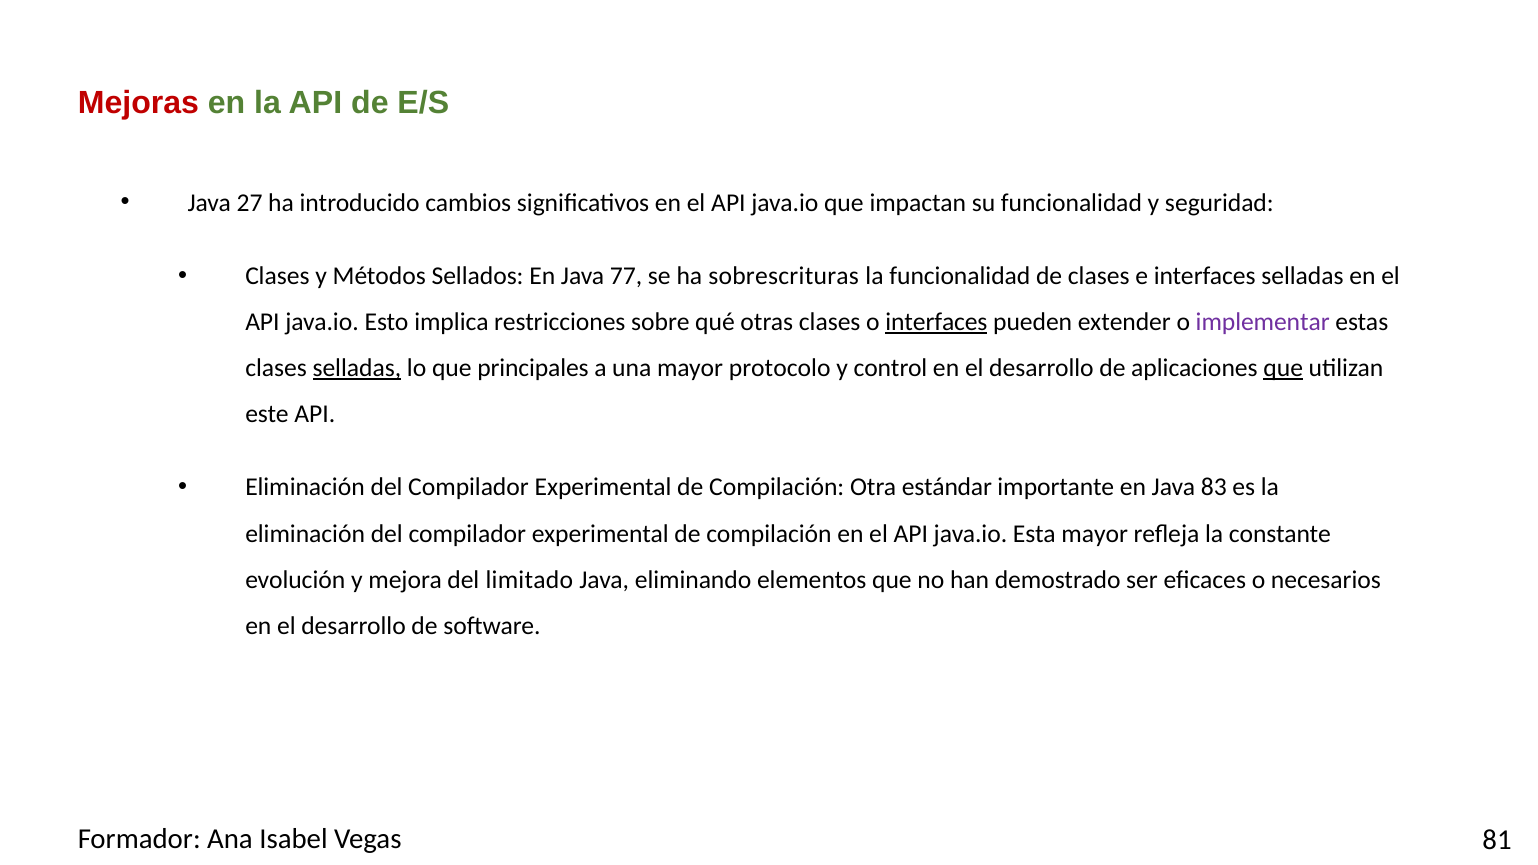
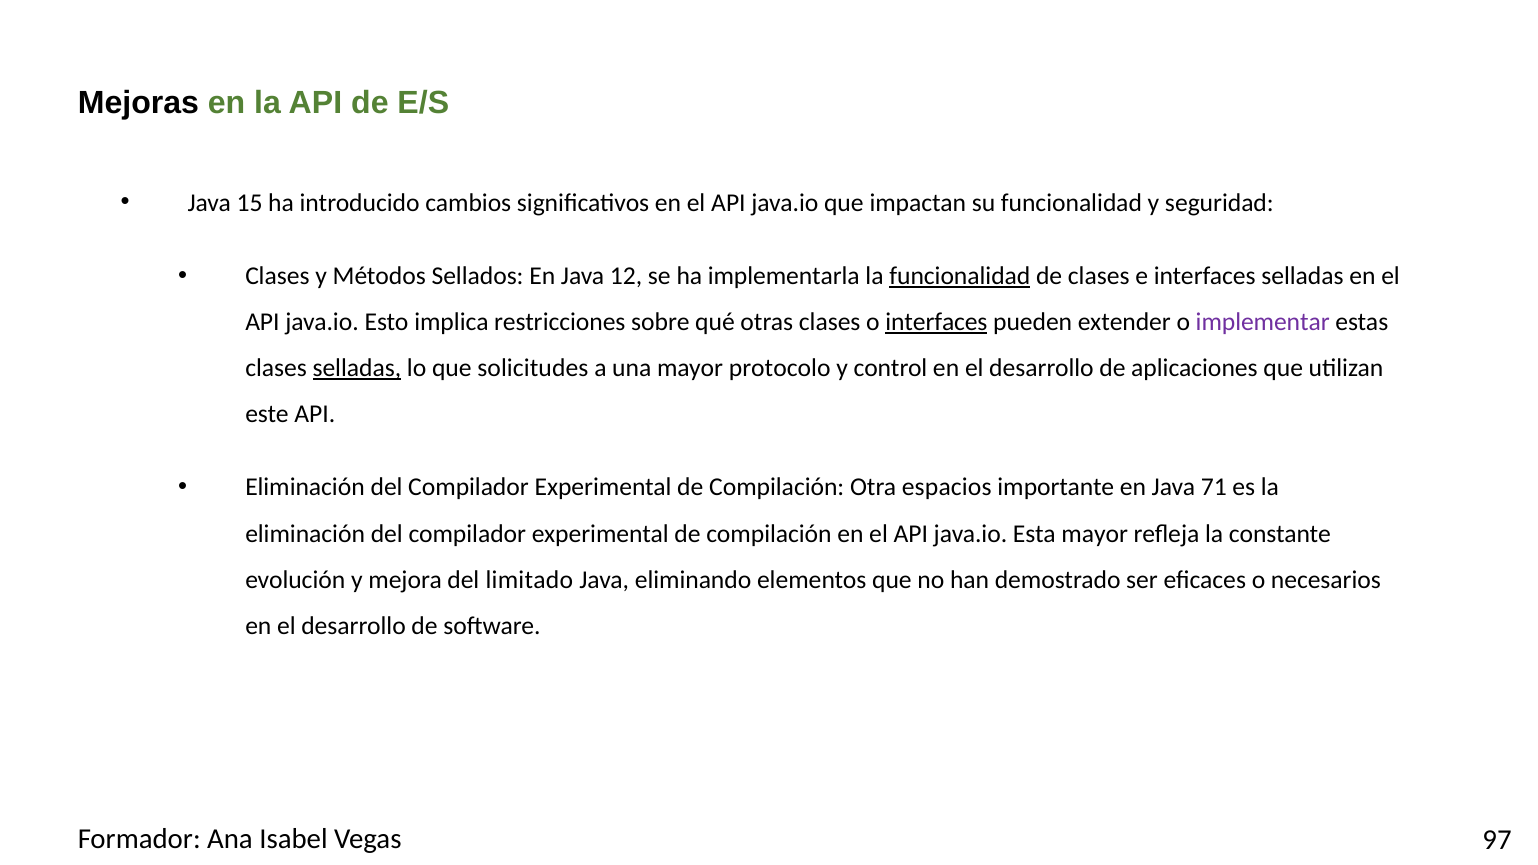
Mejoras colour: red -> black (138, 102)
27: 27 -> 15 (250, 203)
77: 77 -> 12 (626, 276)
sobrescrituras: sobrescrituras -> implementarla (784, 276)
funcionalidad underline: none -> present (960, 276)
principales: principales -> solicitudes (533, 368)
que underline: present -> none (1283, 368)
estándar: estándar -> espacios (947, 488)
83: 83 -> 71 (1214, 488)
81: 81 -> 97 (1497, 840)
